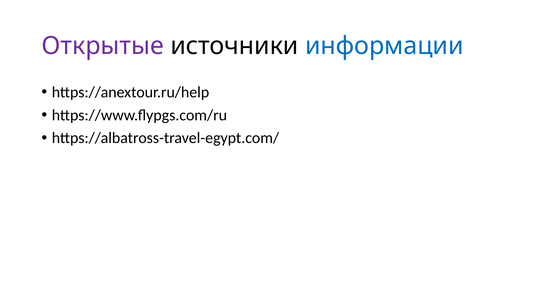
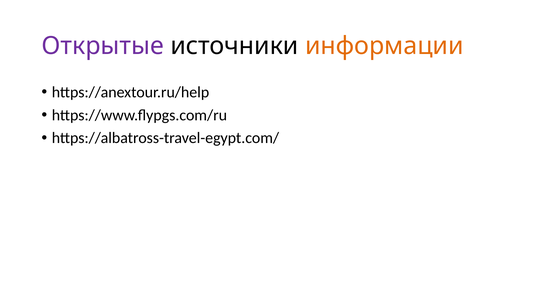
информации colour: blue -> orange (384, 46)
